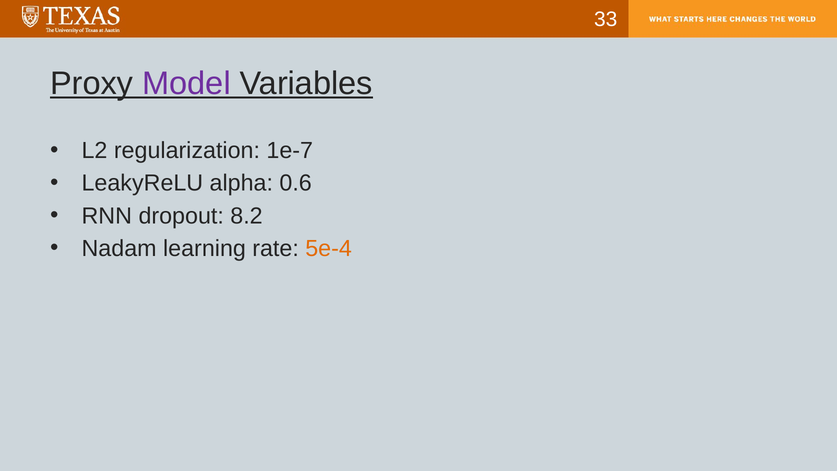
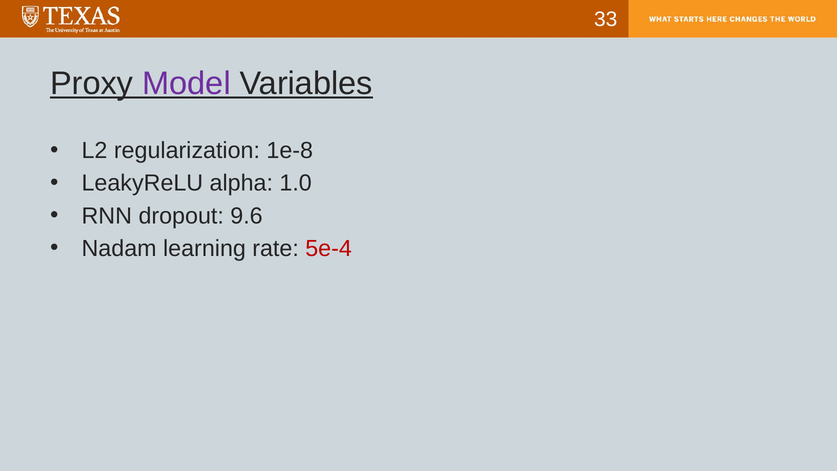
1e-7: 1e-7 -> 1e-8 (290, 151)
0.6: 0.6 -> 1.0 (296, 183)
8.2: 8.2 -> 9.6 (246, 216)
5e-4 colour: orange -> red (329, 248)
